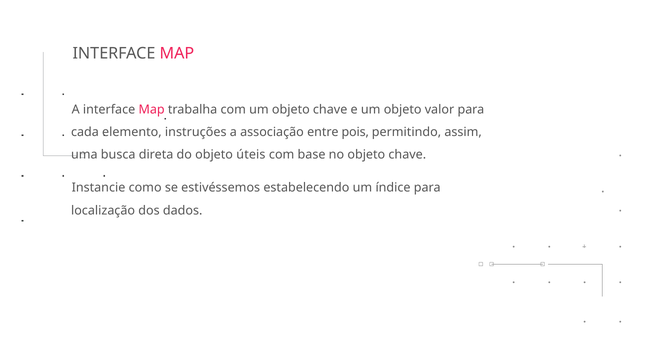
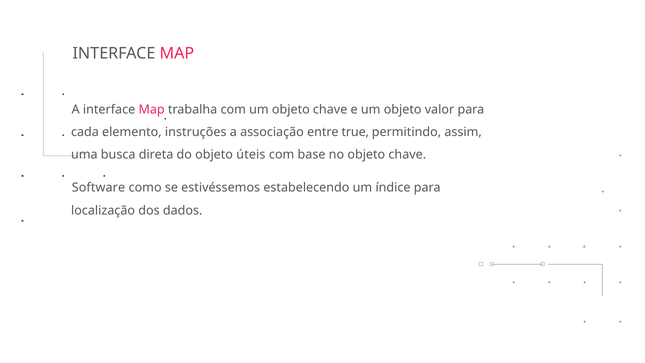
pois: pois -> true (355, 132)
Instancie: Instancie -> Software (98, 188)
